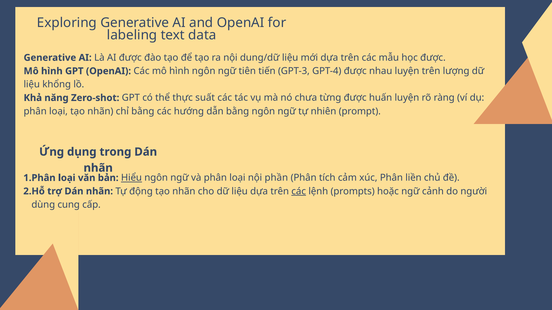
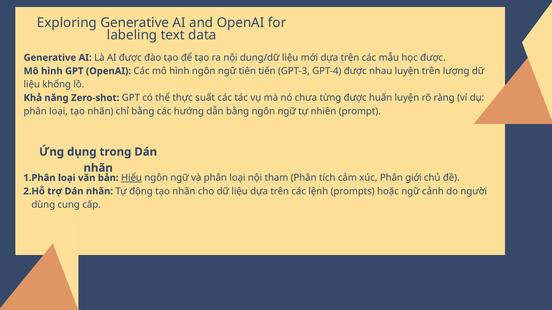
phần: phần -> tham (276, 178)
liền: liền -> giới (413, 178)
các underline: present -> none (299, 192)
